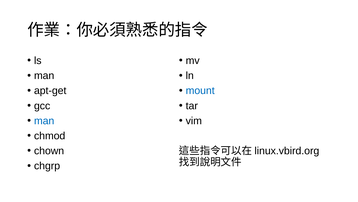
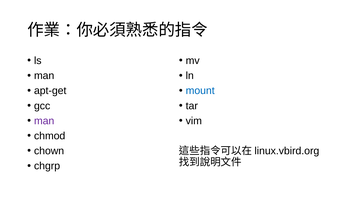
man colour: blue -> purple (44, 120)
